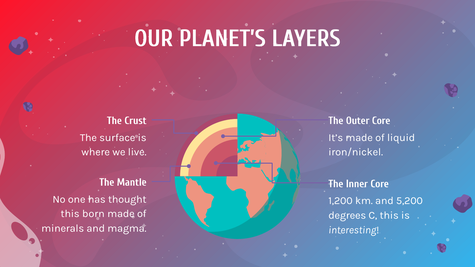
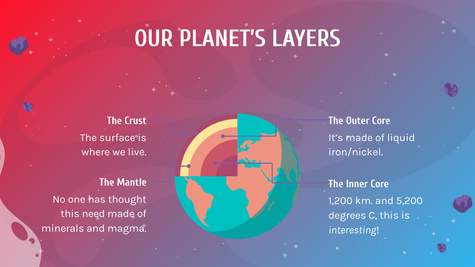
born: born -> need (94, 214)
